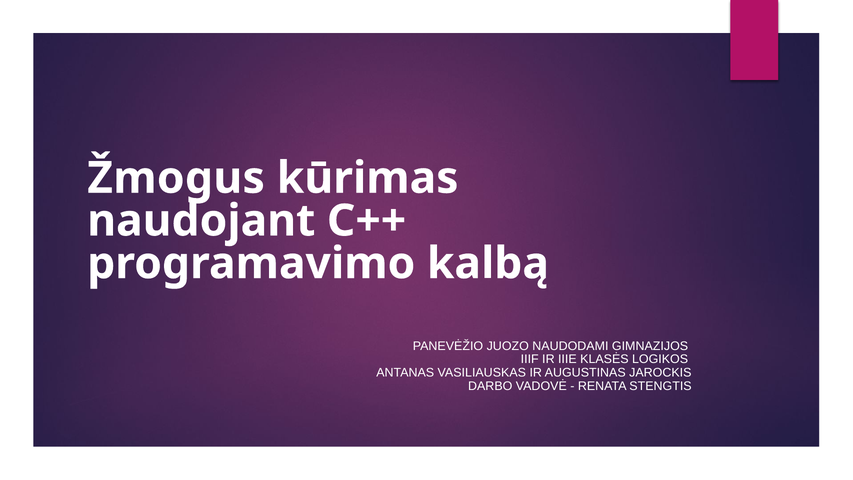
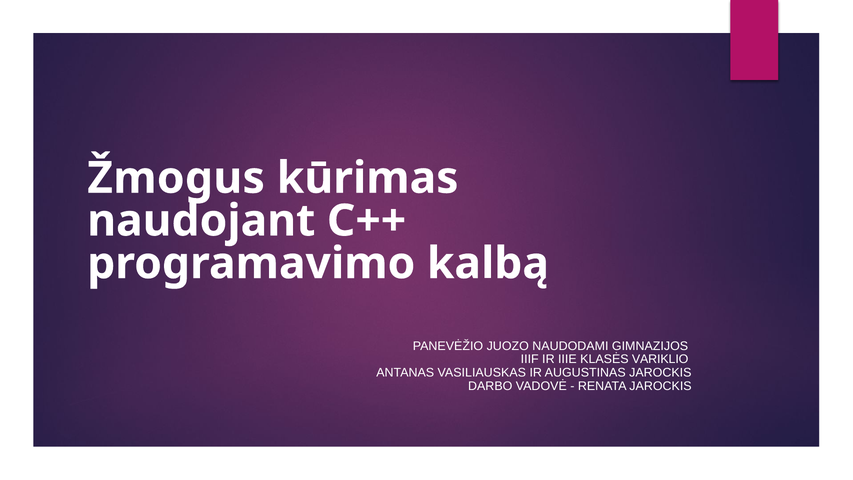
LOGIKOS: LOGIKOS -> VARIKLIO (660, 359)
RENATA STENGTIS: STENGTIS -> JAROCKIS (660, 386)
